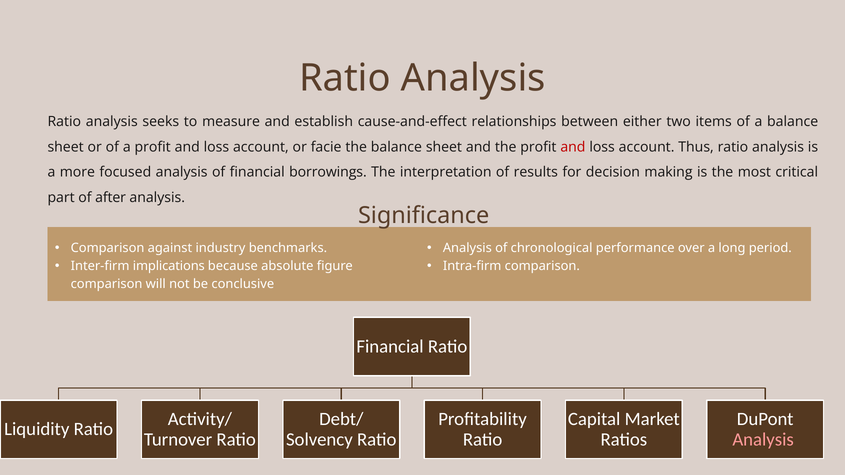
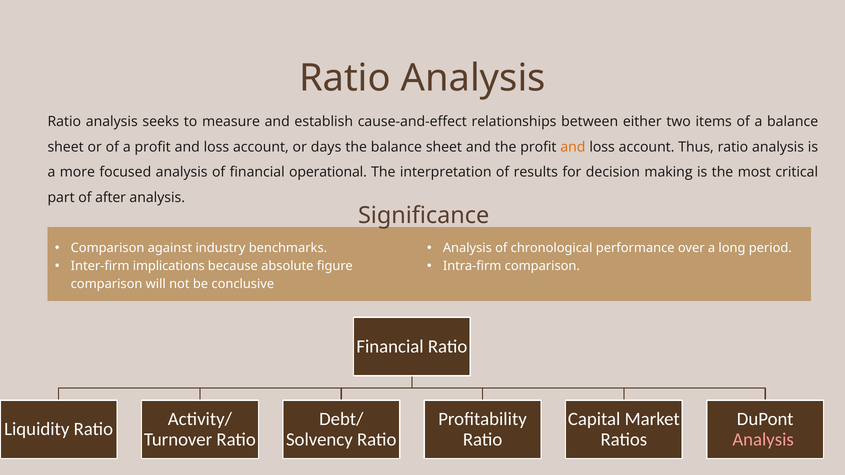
facie: facie -> days (326, 147)
and colour: red -> orange (573, 147)
borrowings: borrowings -> operational (328, 172)
